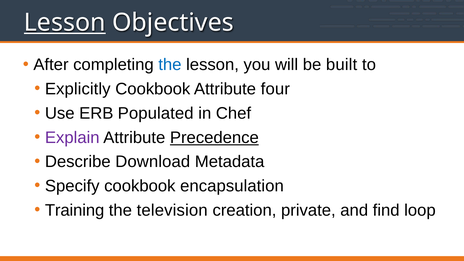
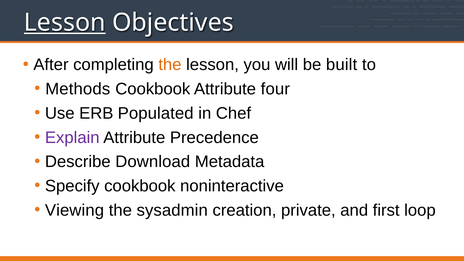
the colour: blue -> orange (170, 65)
Explicitly: Explicitly -> Methods (78, 89)
Precedence underline: present -> none (214, 138)
encapsulation: encapsulation -> noninteractive (232, 186)
Training: Training -> Viewing (74, 210)
television: television -> sysadmin (172, 210)
find: find -> first (386, 210)
